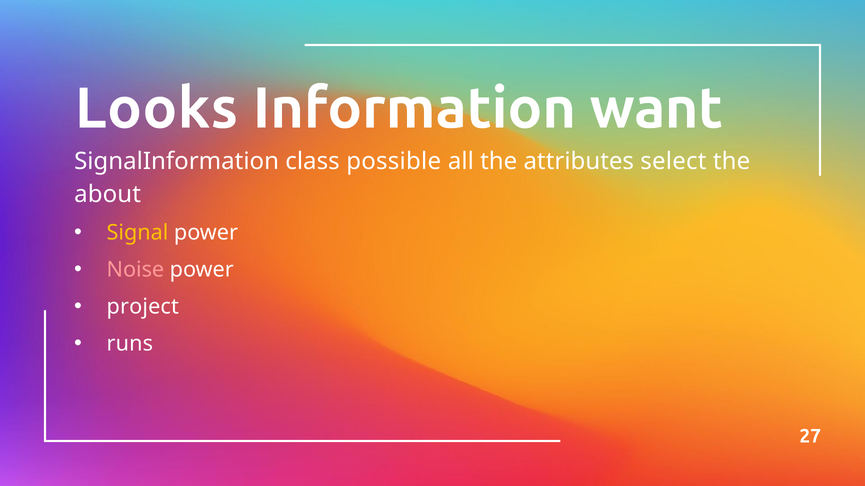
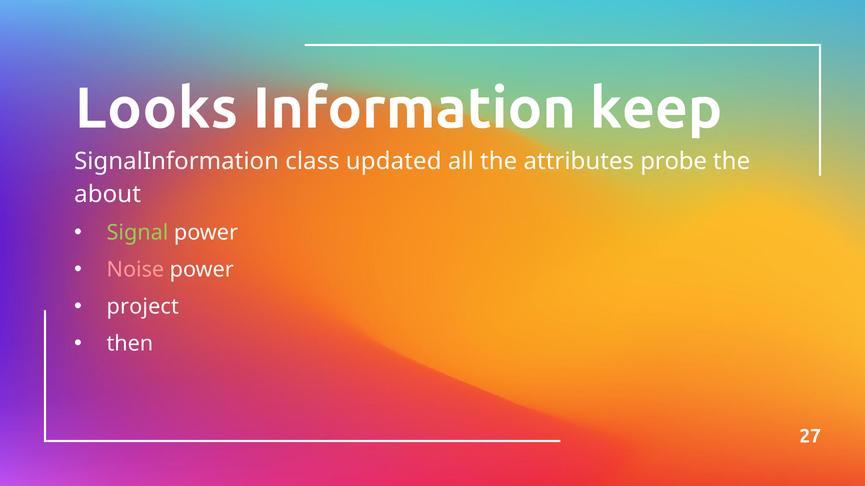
want: want -> keep (656, 109)
possible: possible -> updated (394, 162)
select: select -> probe (674, 162)
Signal colour: yellow -> light green (137, 233)
runs: runs -> then (130, 344)
